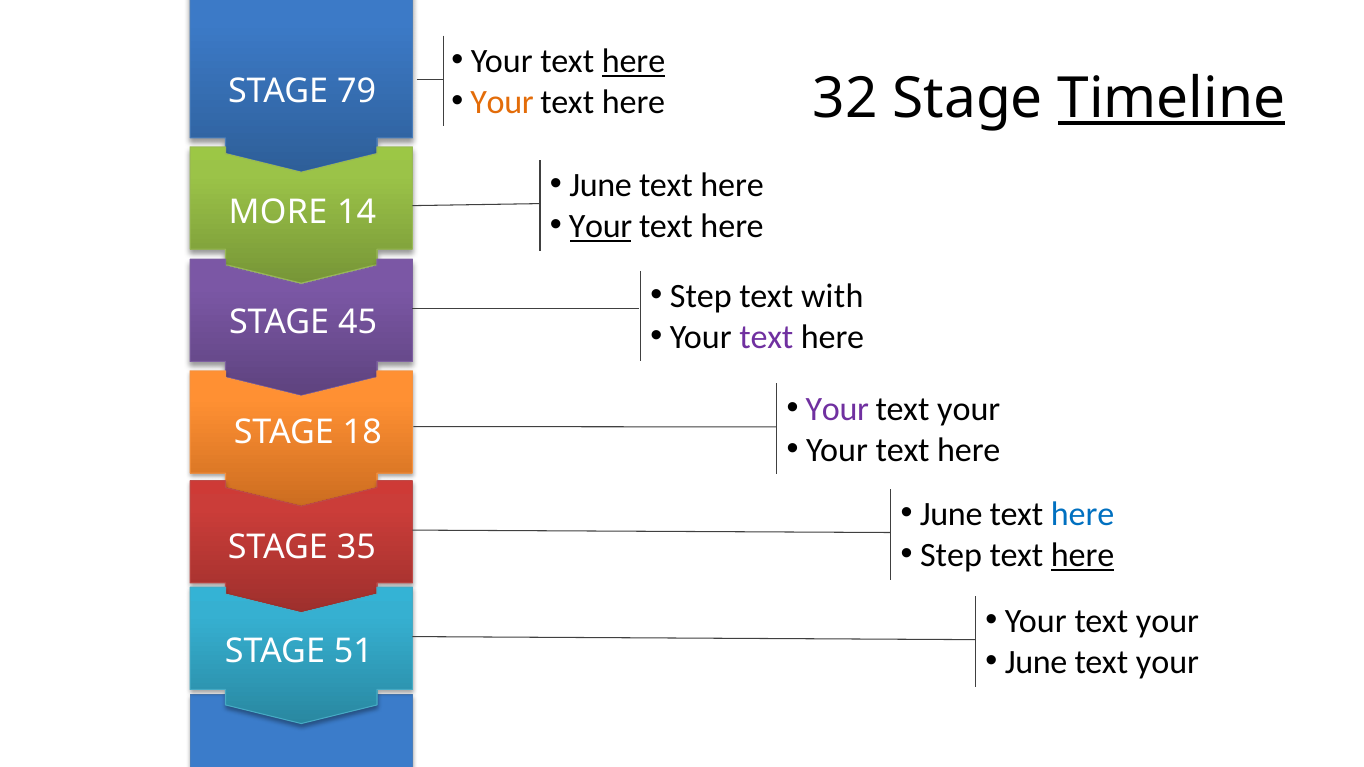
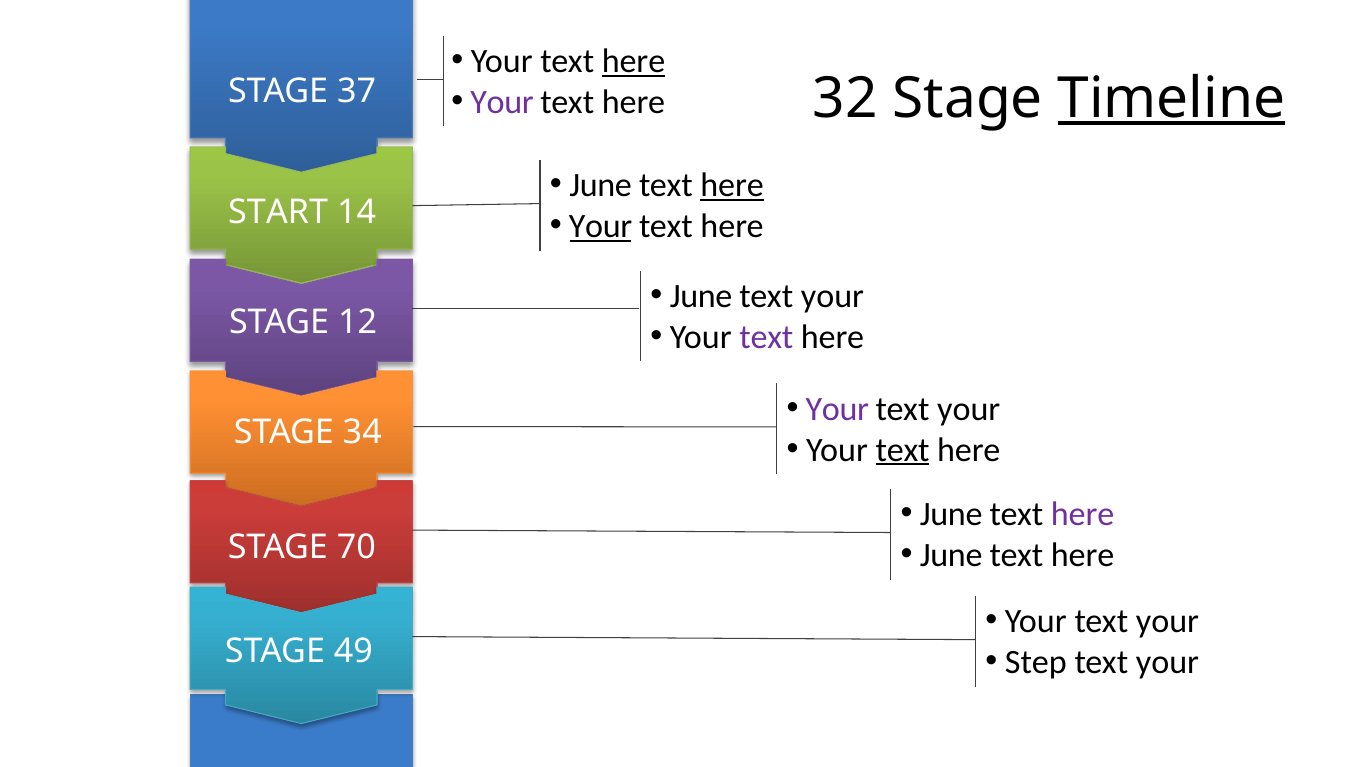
79: 79 -> 37 (357, 91)
Your colour: orange -> purple (502, 102)
here underline: none -> present (732, 186)
MORE: MORE -> START (278, 212)
Step: Step -> June (701, 296)
with: with -> your (832, 296)
45: 45 -> 12 (358, 322)
18: 18 -> 34 (362, 432)
text underline: none -> present (903, 450)
here colour: blue -> purple (1083, 515)
Step: Step -> June (951, 556)
here underline: present -> none (1083, 556)
35: 35 -> 70 (356, 548)
51: 51 -> 49 (353, 651)
June: June -> Step (1036, 663)
